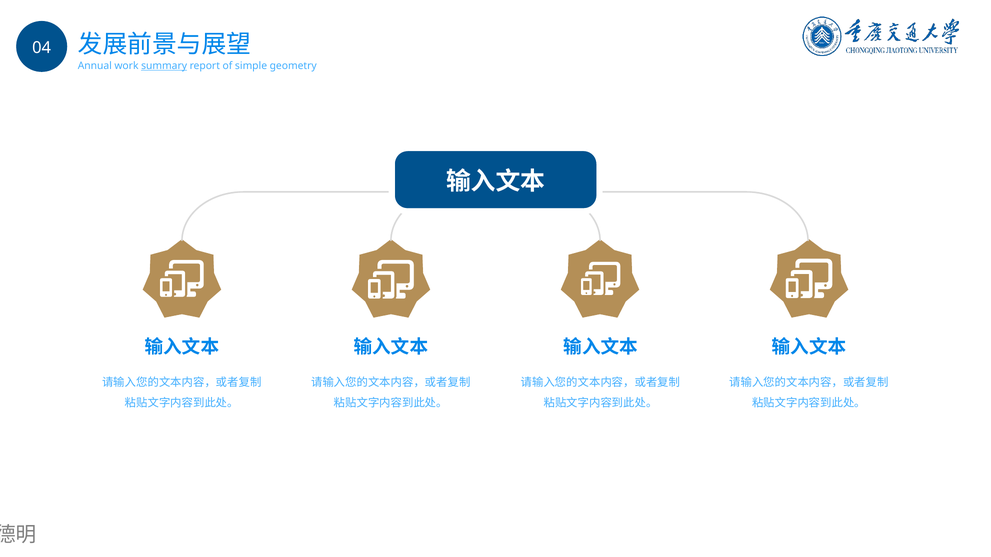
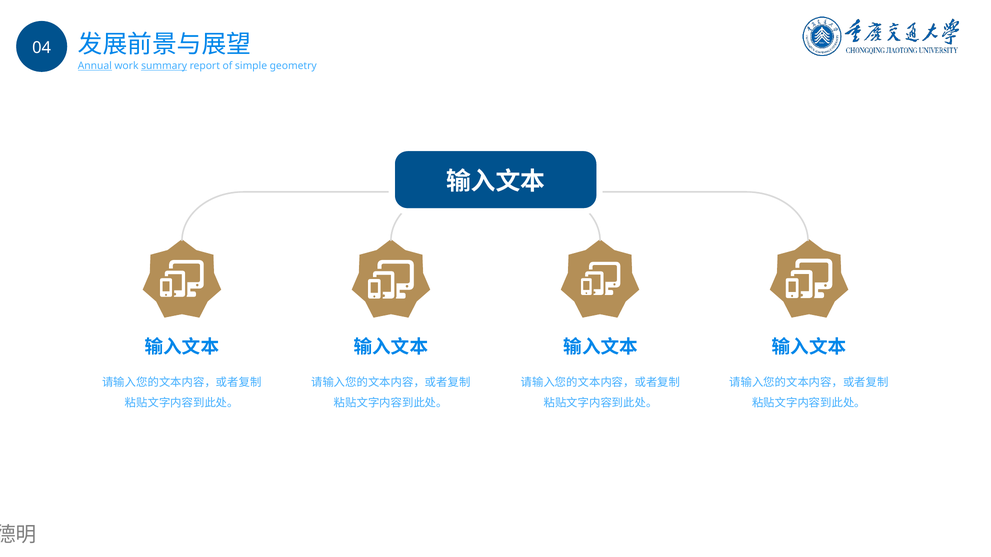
Annual underline: none -> present (95, 66)
